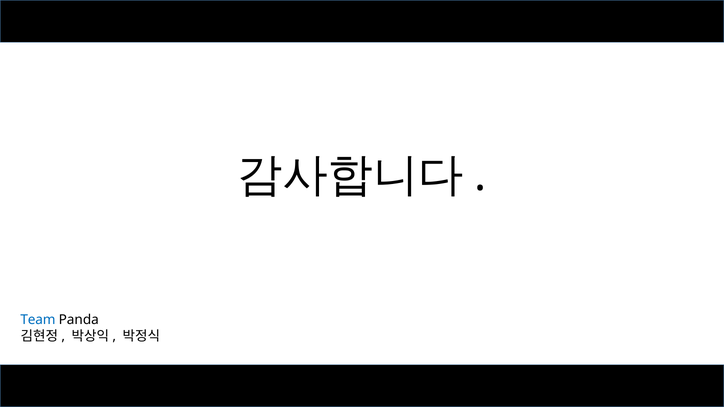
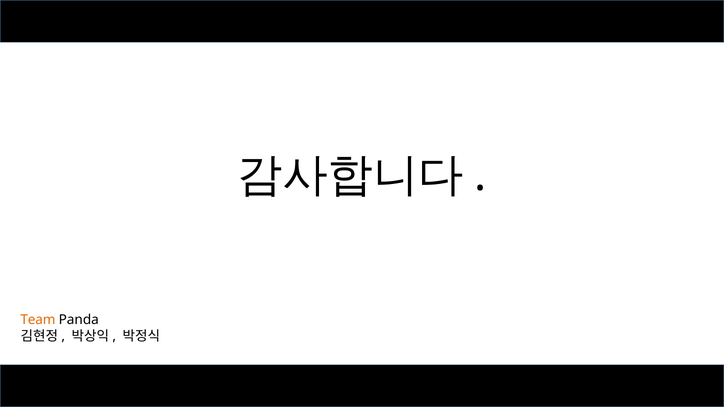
Team colour: blue -> orange (38, 320)
